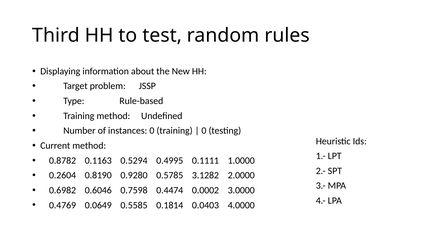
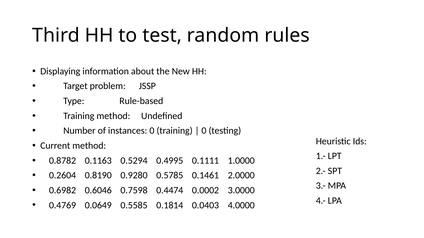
3.1282: 3.1282 -> 0.1461 (205, 176)
